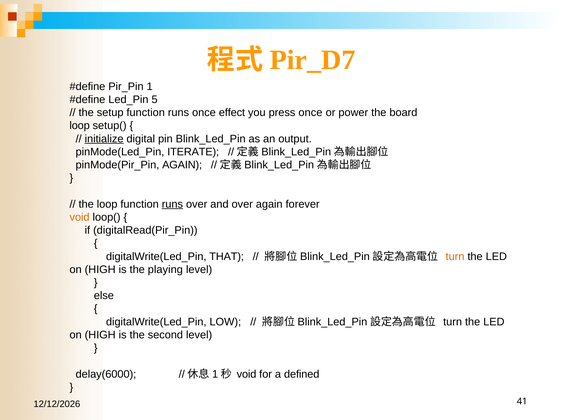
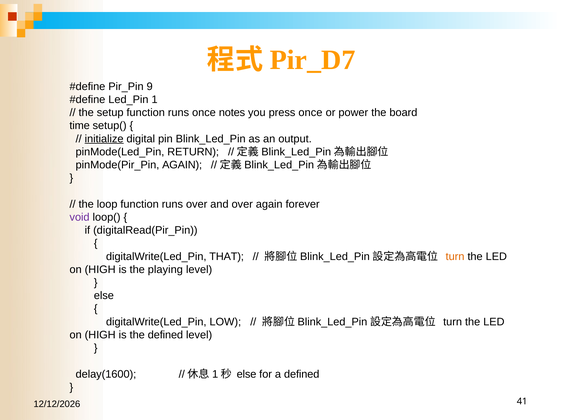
1: 1 -> 9 (150, 87)
5: 5 -> 1 (155, 100)
effect: effect -> notes (232, 113)
loop: loop -> time (80, 126)
ITERATE: ITERATE -> RETURN (193, 152)
runs underline: present -> none (172, 204)
void colour: orange -> purple (80, 218)
the second: second -> defined (165, 335)
delay(6000: delay(6000 -> delay(1600 (106, 375)
void: void -> else (247, 375)
